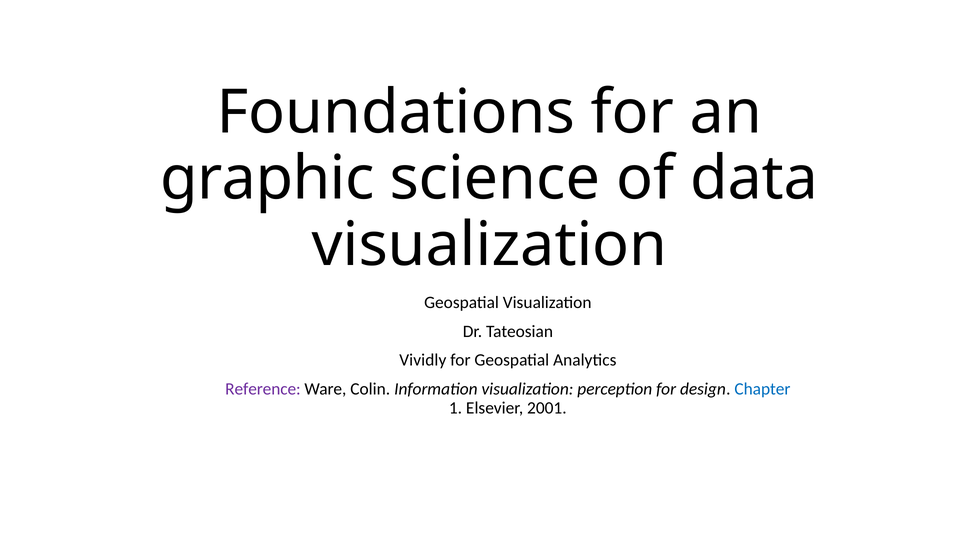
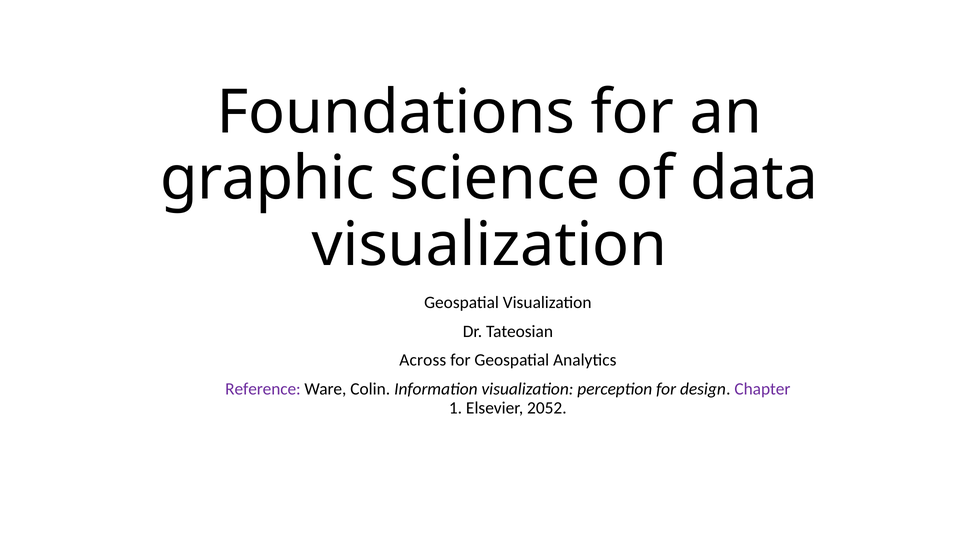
Vividly: Vividly -> Across (423, 360)
Chapter colour: blue -> purple (762, 389)
2001: 2001 -> 2052 (547, 408)
